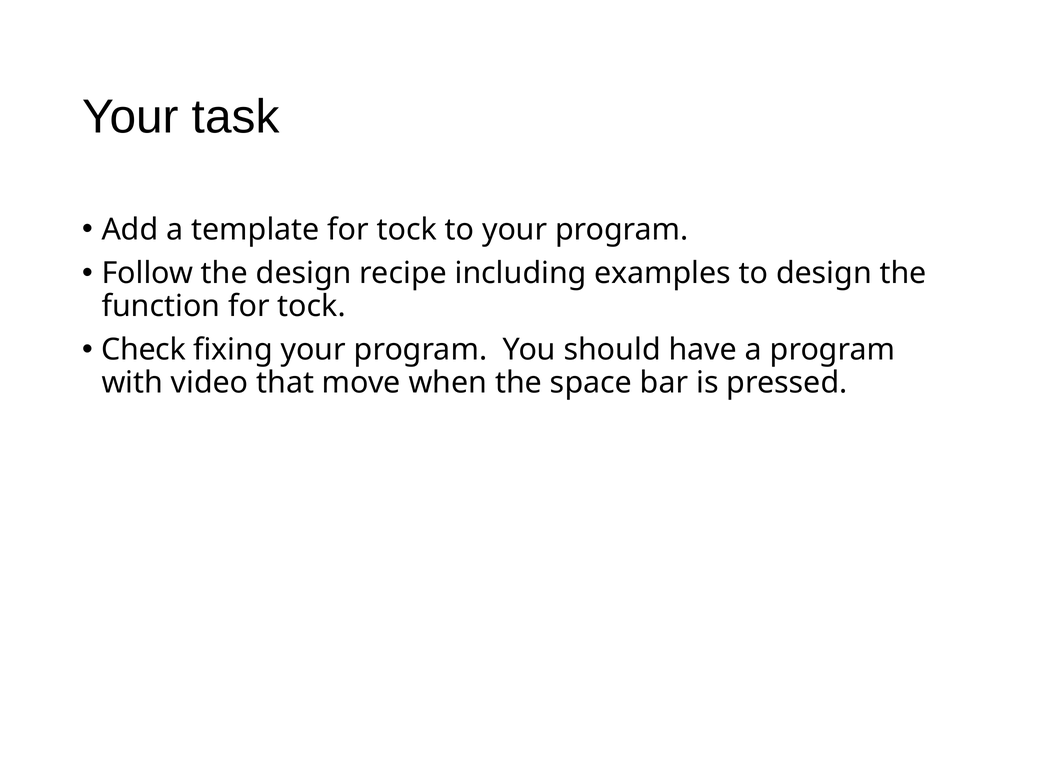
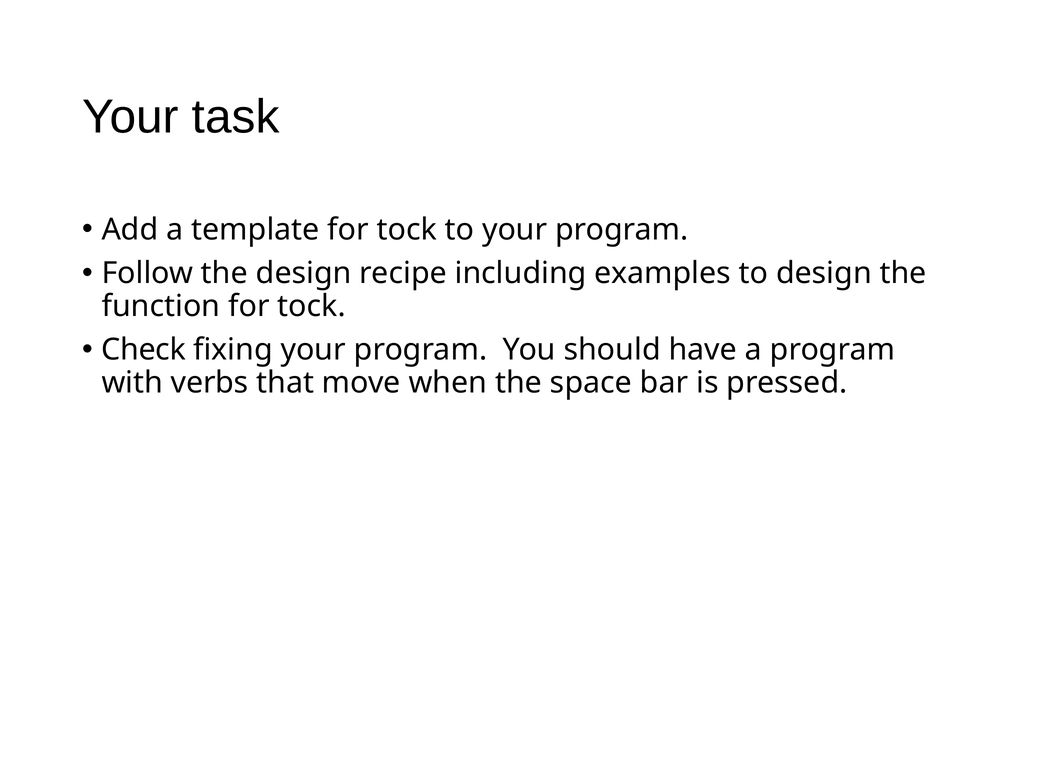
video: video -> verbs (210, 383)
